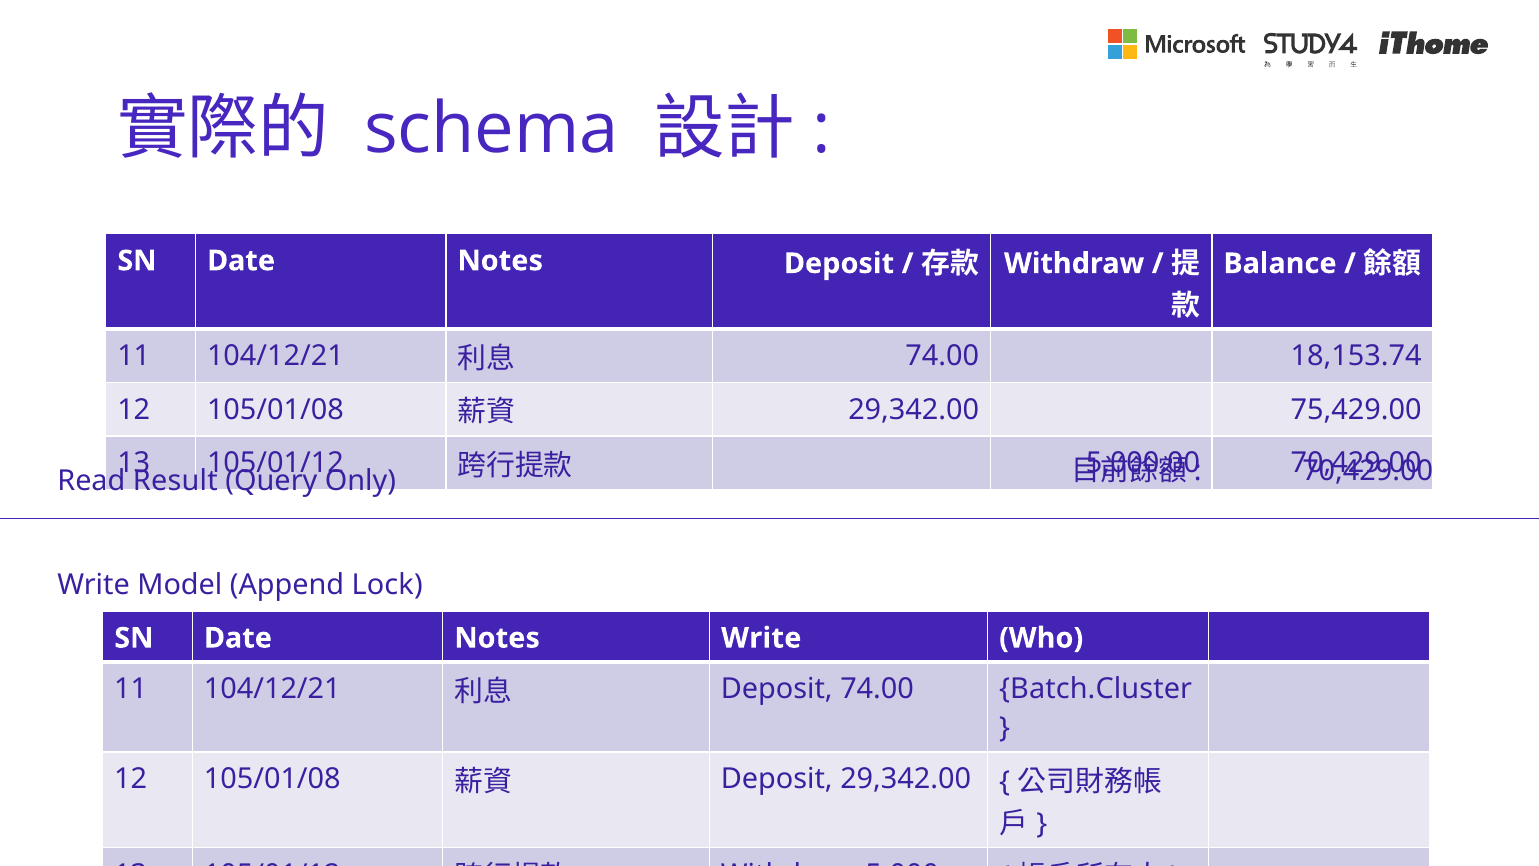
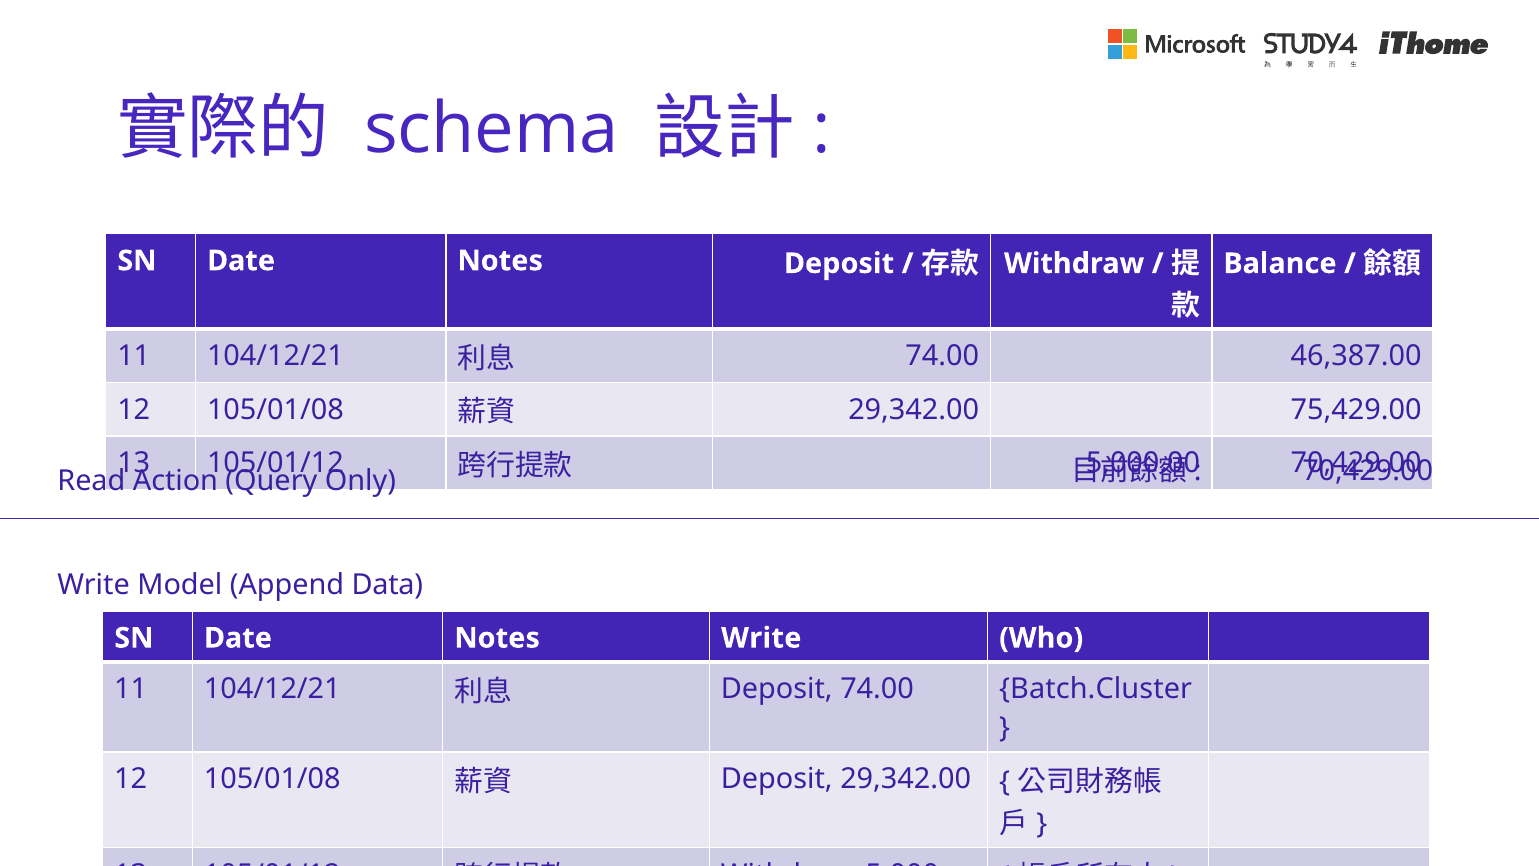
18,153.74: 18,153.74 -> 46,387.00 (1356, 356)
Result: Result -> Action (175, 481)
Lock: Lock -> Data (387, 585)
